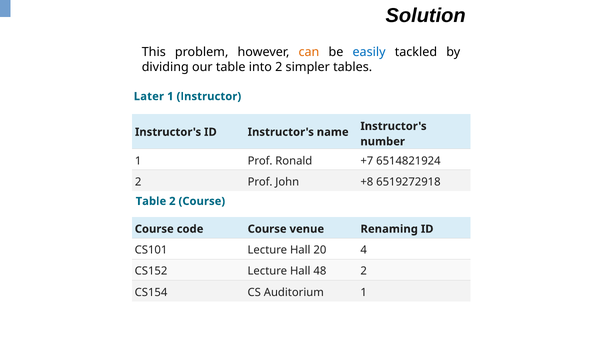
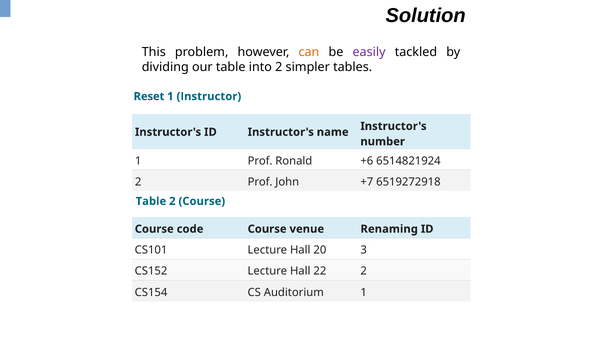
easily colour: blue -> purple (369, 52)
Later: Later -> Reset (149, 96)
+7: +7 -> +6 (367, 161)
+8: +8 -> +7 (367, 182)
4: 4 -> 3 (364, 250)
48: 48 -> 22 (320, 271)
